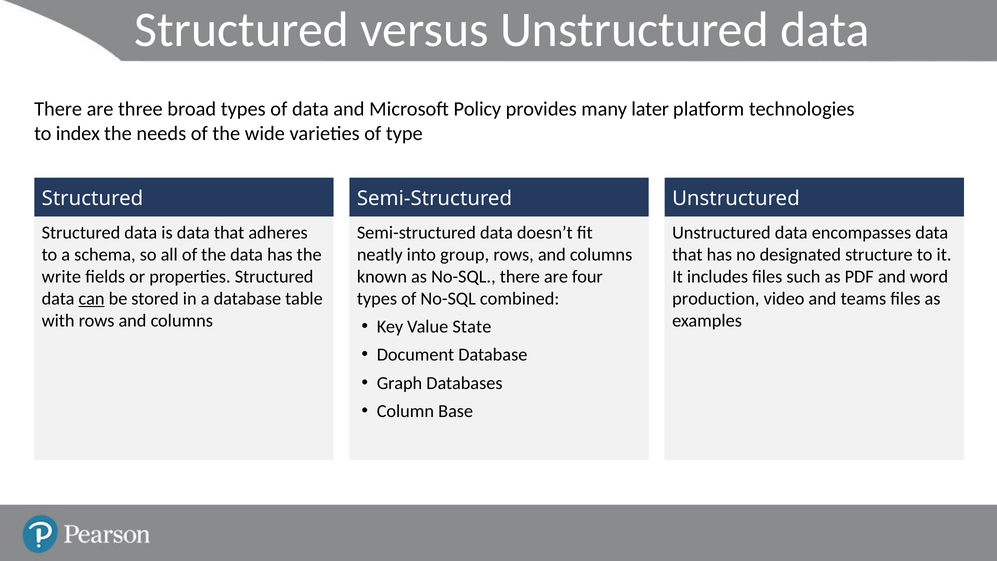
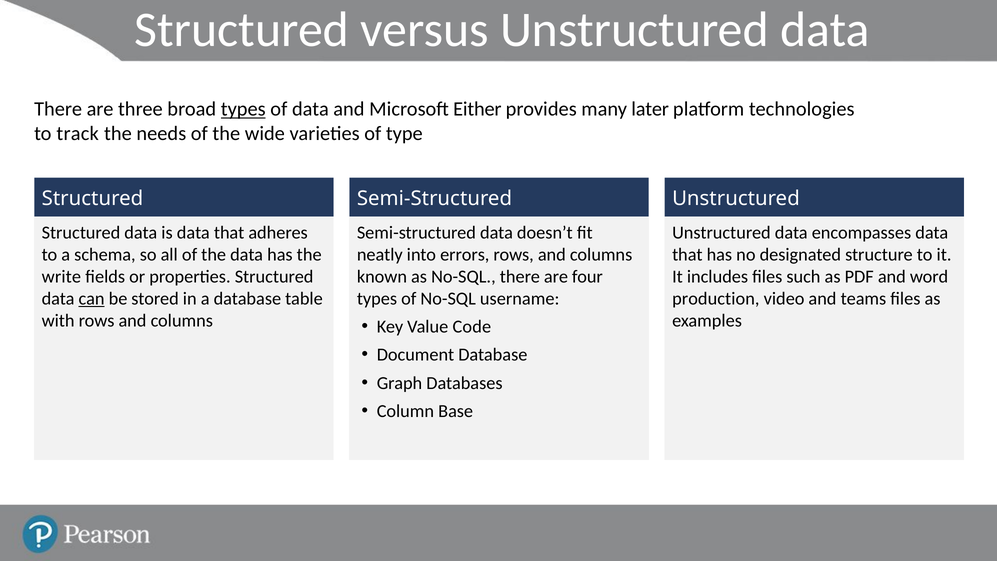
types underline: none -> present (243, 109)
Policy: Policy -> Either (477, 109)
index: index -> track (78, 134)
group: group -> errors (465, 255)
combined: combined -> username (520, 299)
State: State -> Code (472, 327)
